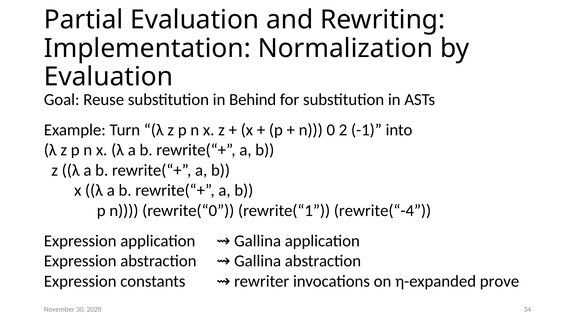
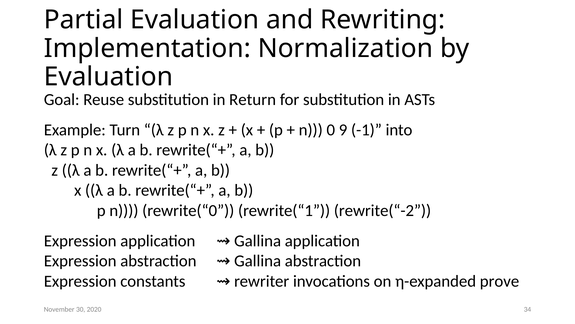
Behind: Behind -> Return (253, 99)
2: 2 -> 9 (343, 130)
rewrite(“-4: rewrite(“-4 -> rewrite(“-2 (382, 210)
